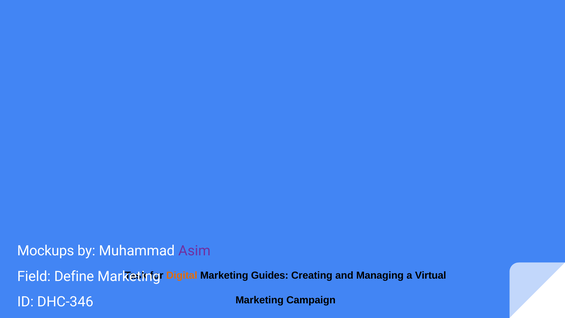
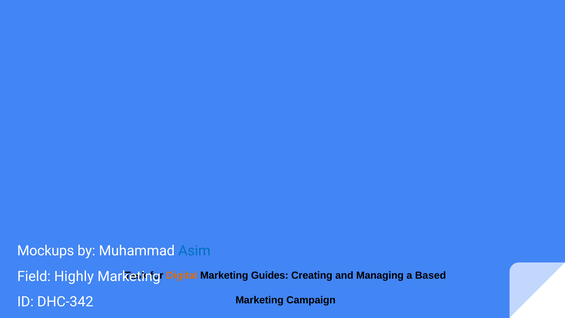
Asim colour: purple -> blue (194, 251)
Define: Define -> Highly (74, 276)
Virtual: Virtual -> Based (431, 275)
DHC-346: DHC-346 -> DHC-342 (65, 302)
